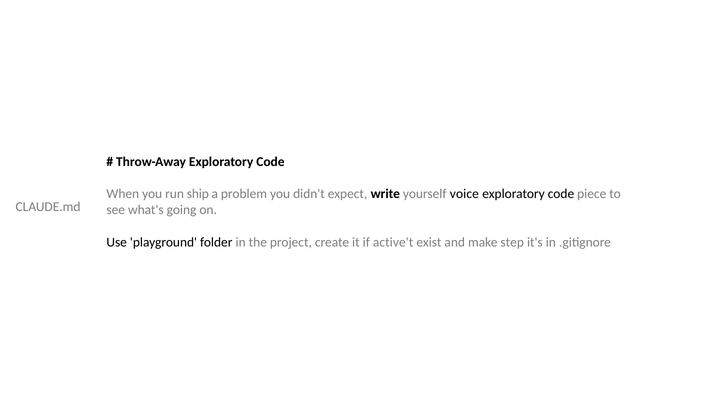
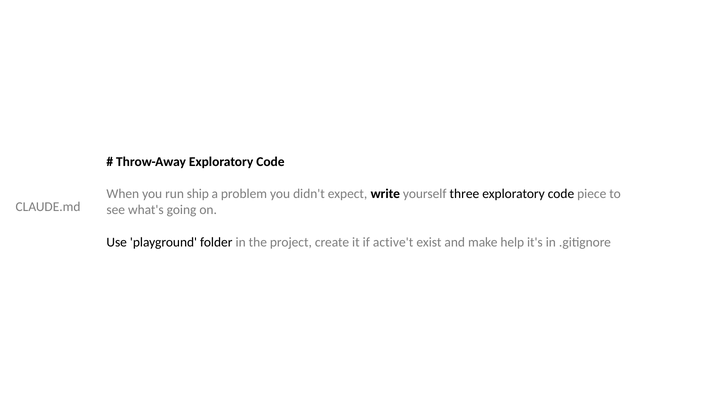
voice: voice -> three (464, 194)
step: step -> help (512, 242)
